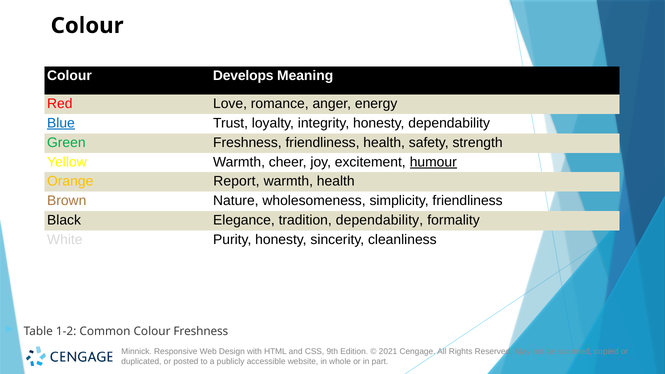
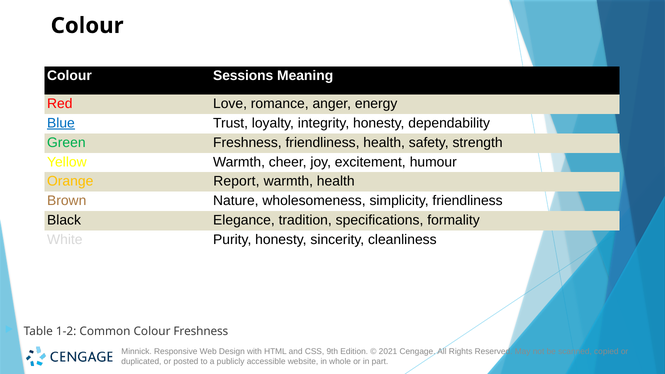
Develops: Develops -> Sessions (243, 76)
humour underline: present -> none (433, 162)
tradition dependability: dependability -> specifications (380, 220)
